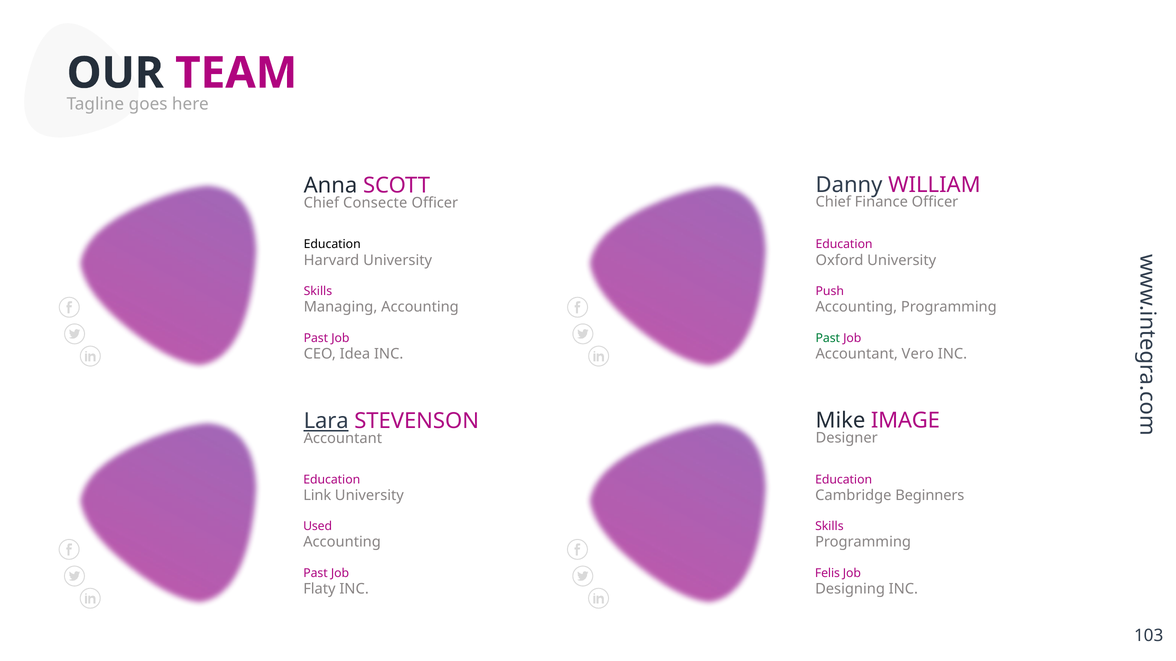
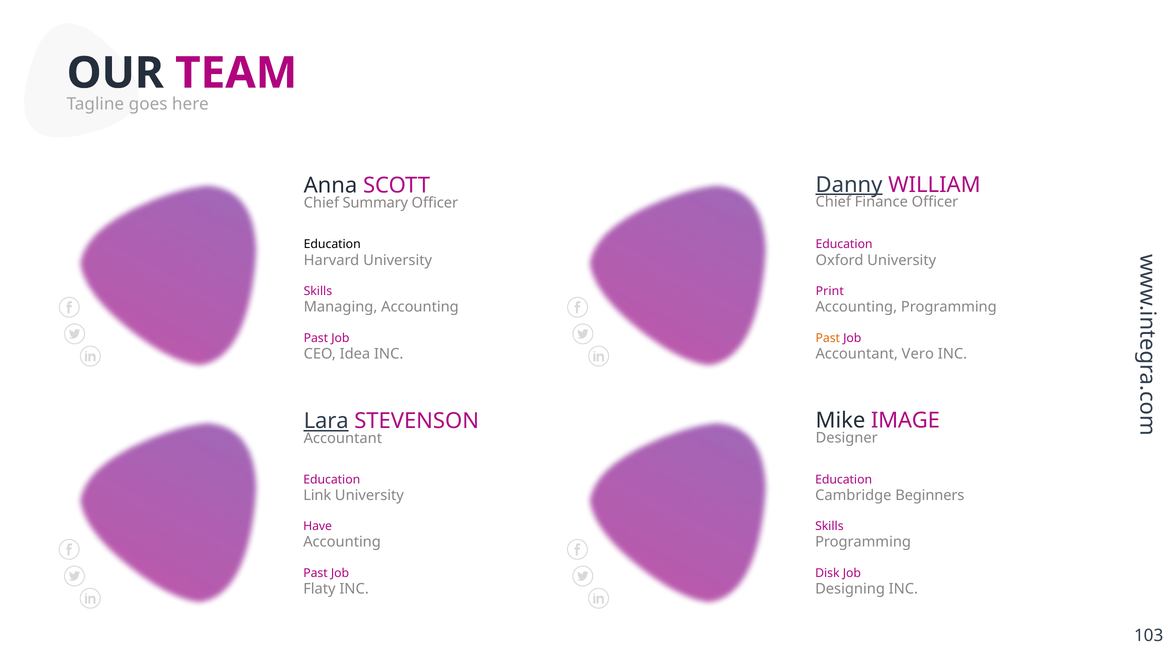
Danny underline: none -> present (849, 185)
Consecte: Consecte -> Summary (375, 203)
Push: Push -> Print (830, 291)
Past colour: green -> orange (828, 338)
Used: Used -> Have (318, 527)
Felis: Felis -> Disk (827, 574)
